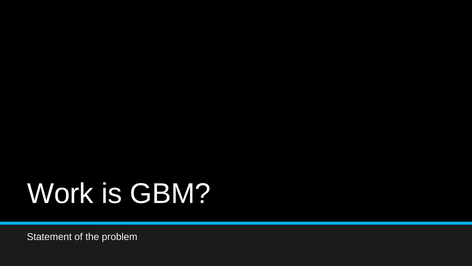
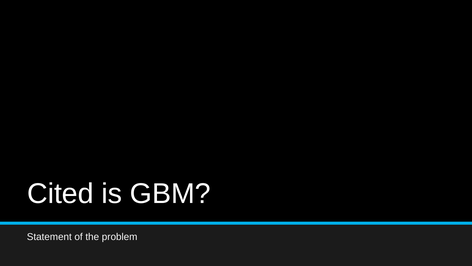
Work: Work -> Cited (60, 193)
